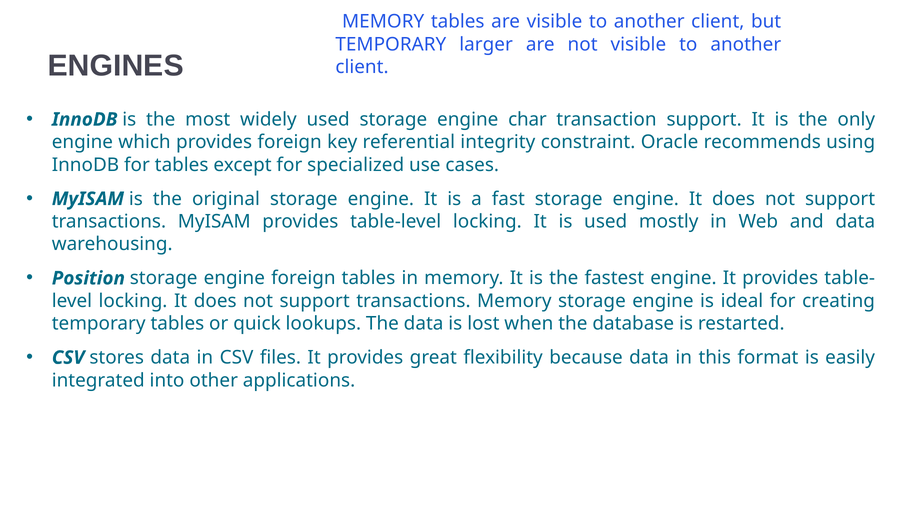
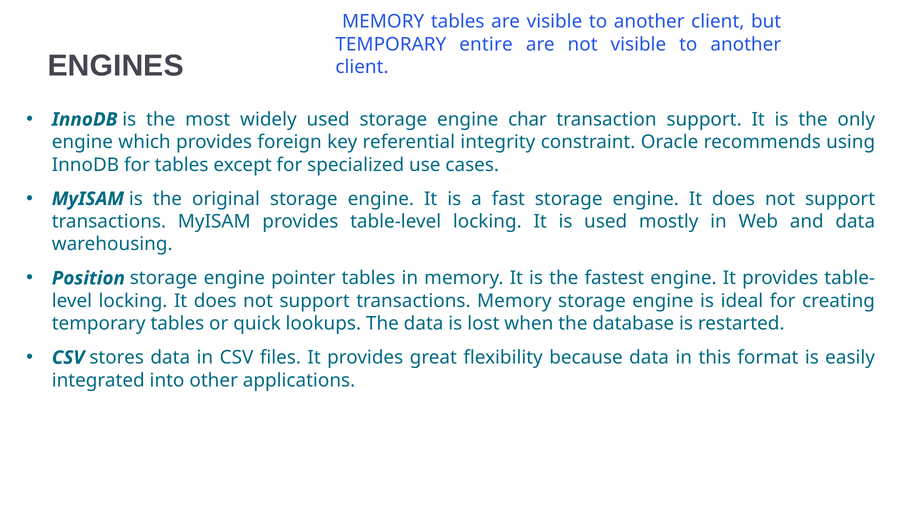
larger: larger -> entire (486, 44)
engine foreign: foreign -> pointer (303, 278)
